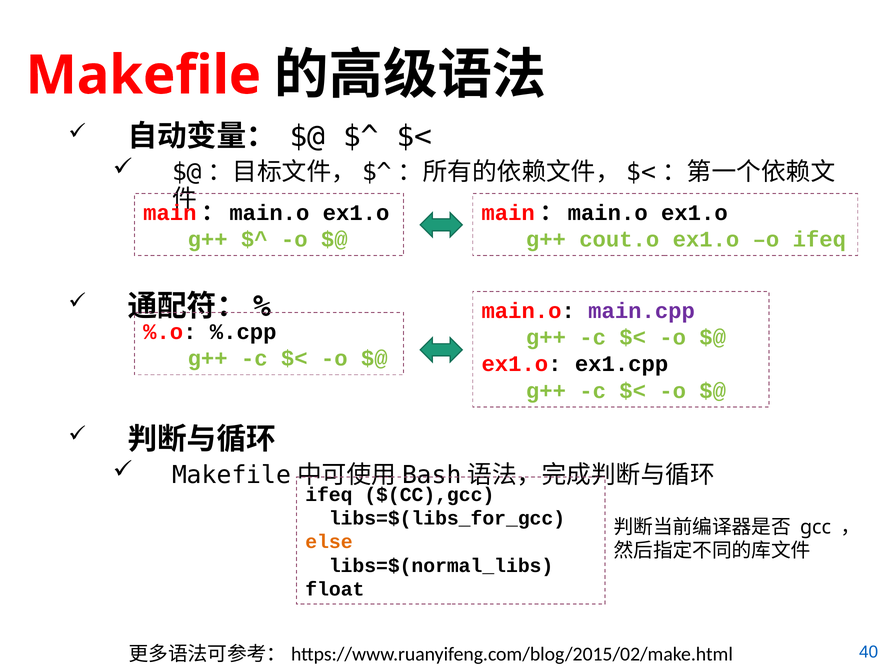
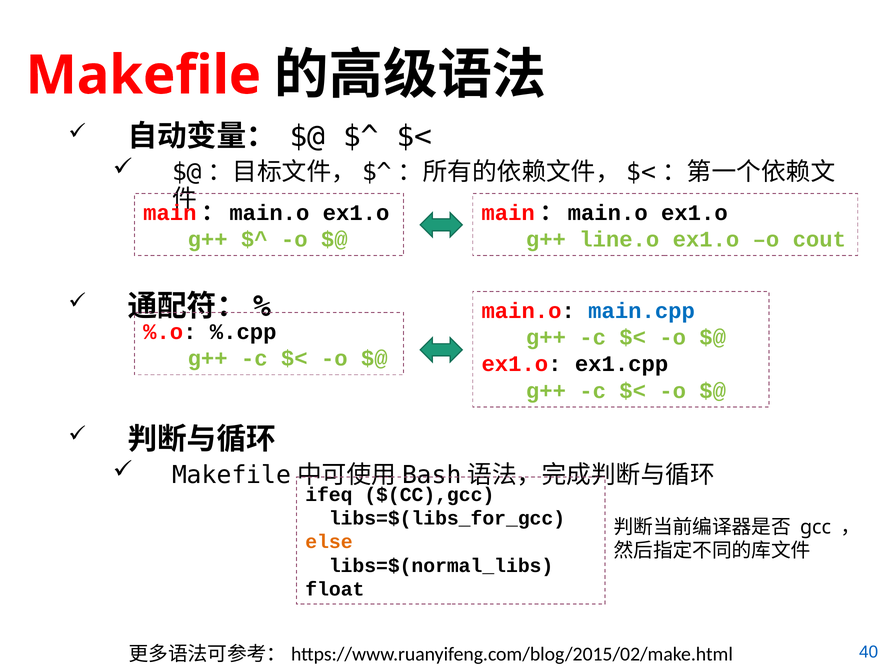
cout.o: cout.o -> line.o (619, 239)
o ifeq: ifeq -> cout (819, 239)
main.cpp colour: purple -> blue (642, 311)
